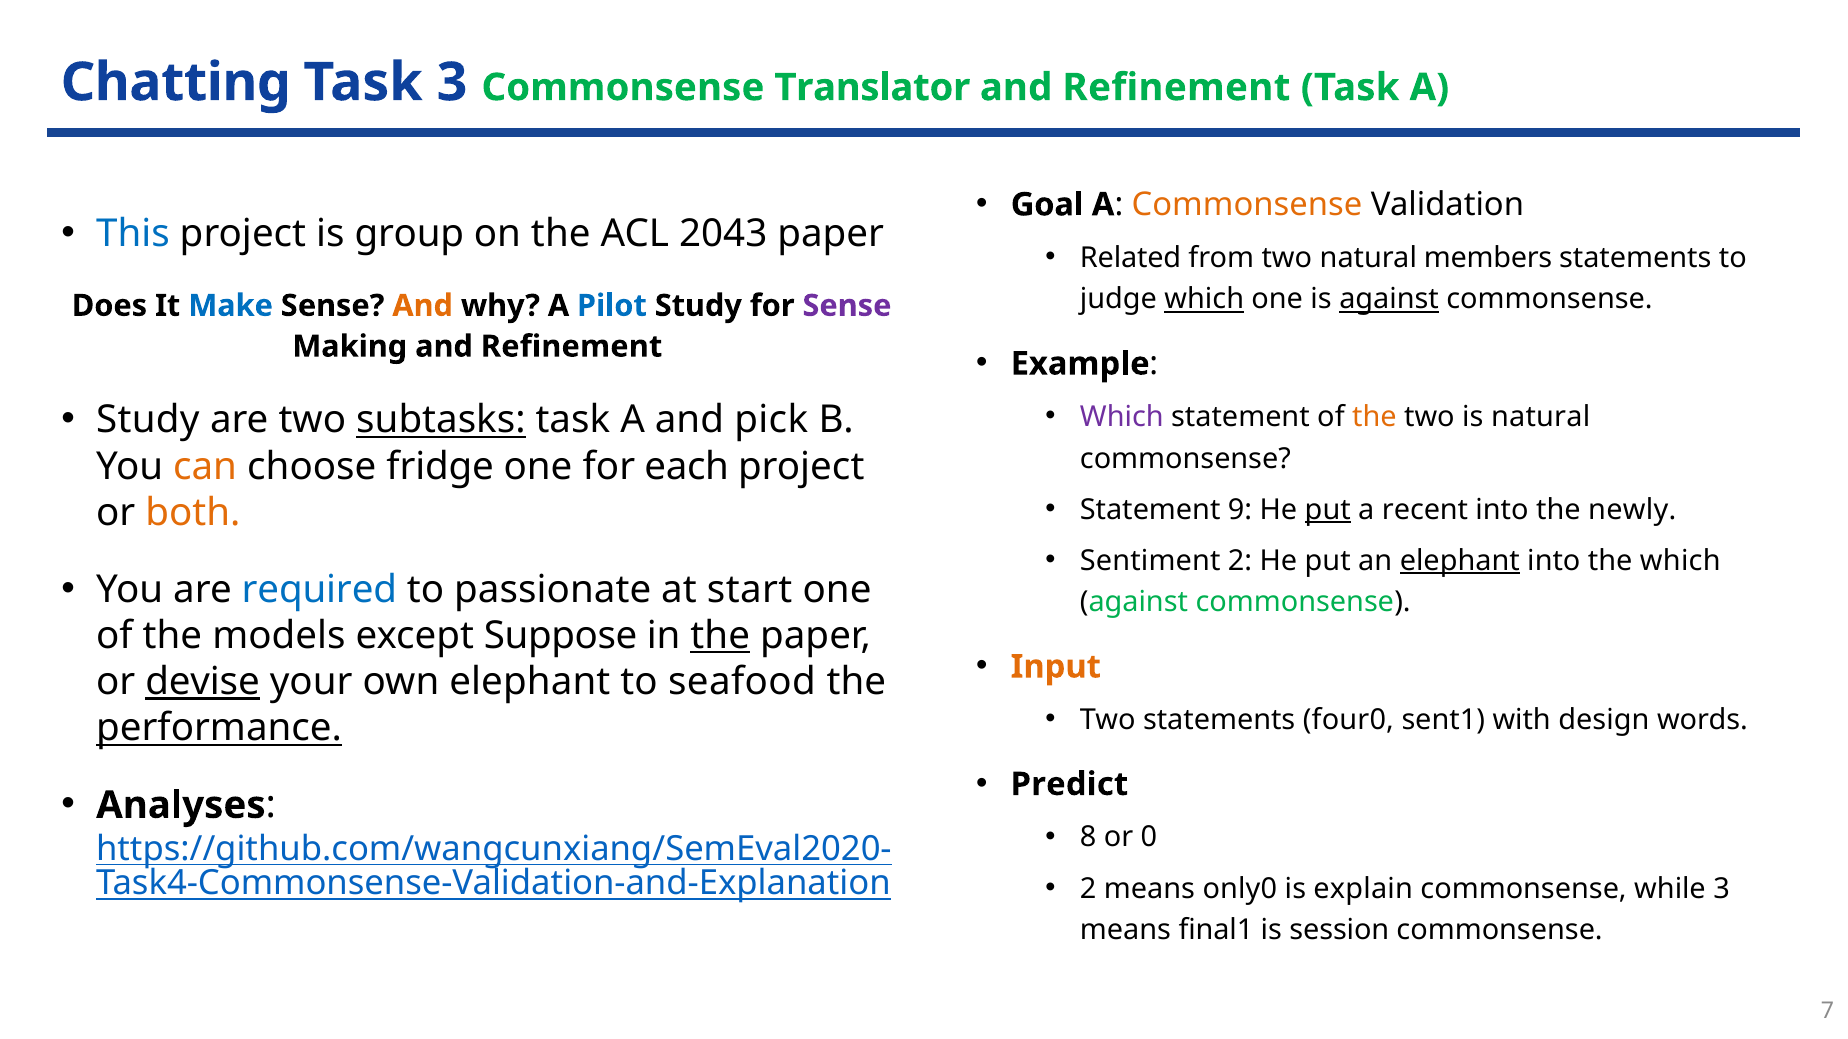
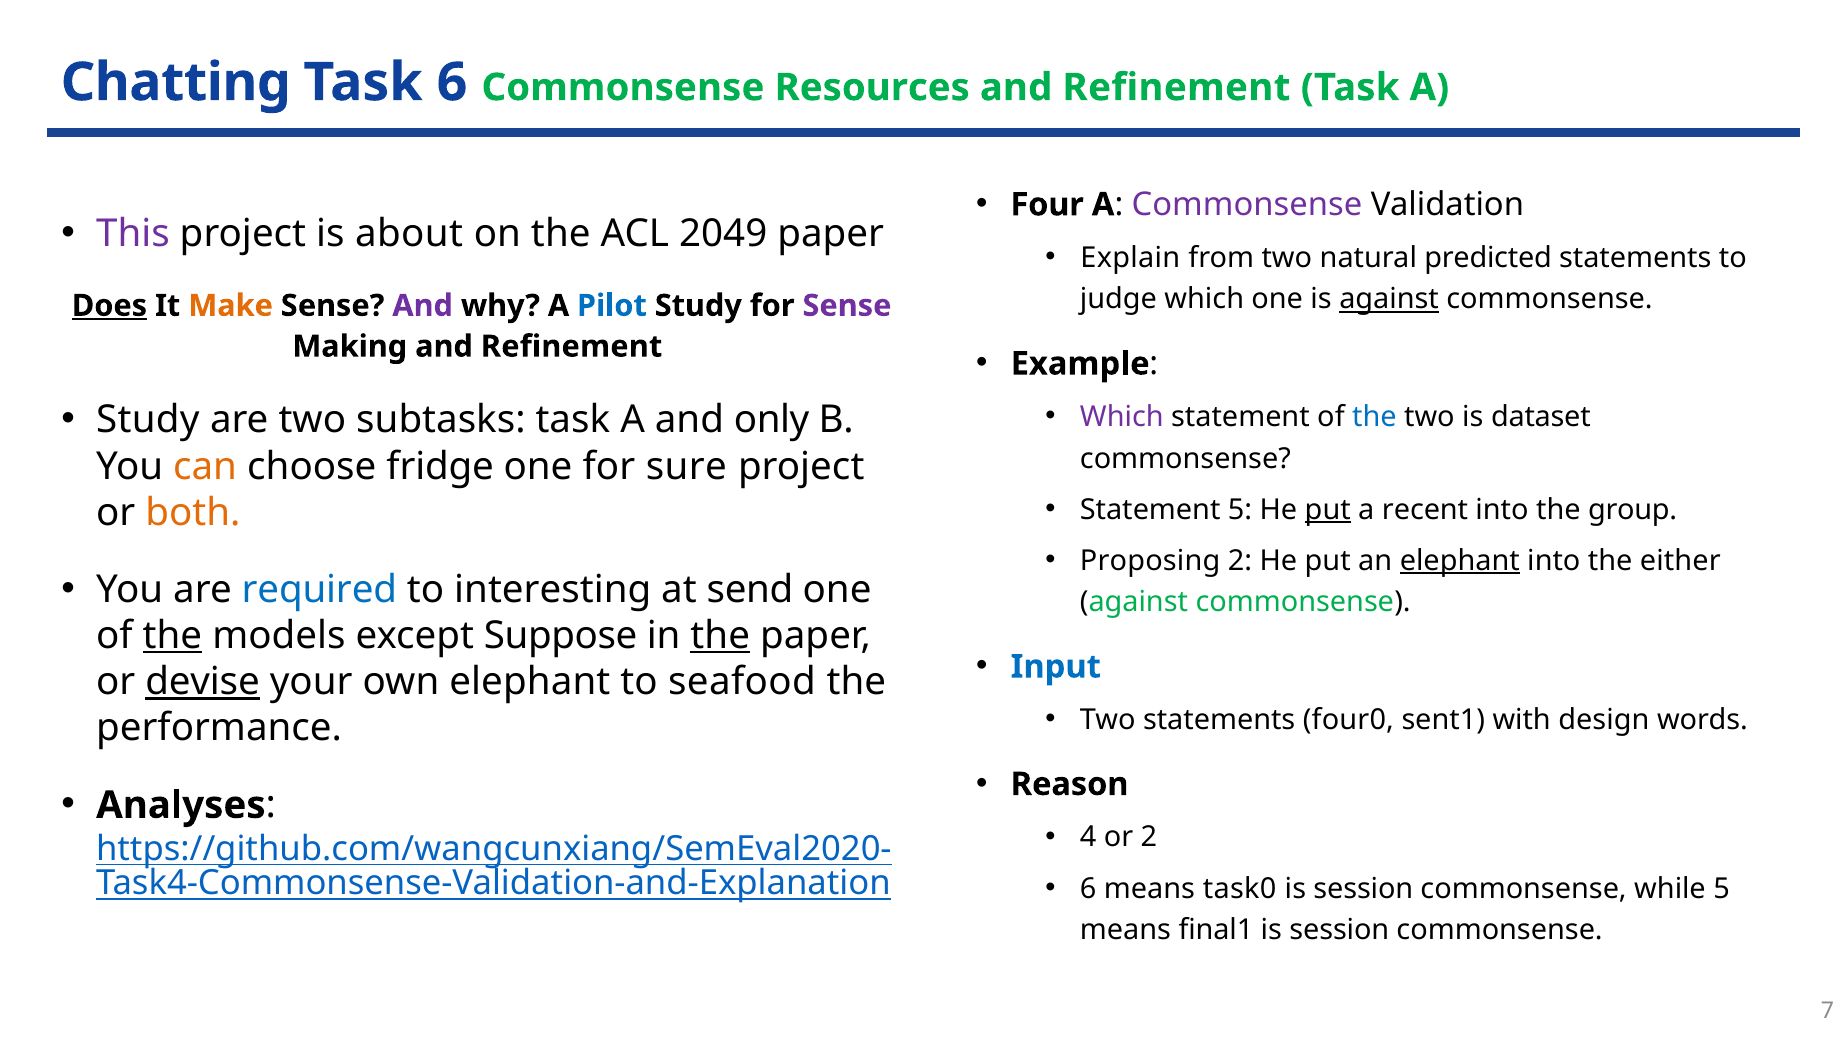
Task 3: 3 -> 6 (452, 83)
Translator: Translator -> Resources (872, 88)
Goal: Goal -> Four (1047, 205)
Commonsense colour: orange -> purple (1247, 205)
This colour: blue -> purple (133, 234)
group: group -> about (409, 234)
2043: 2043 -> 2049 (723, 234)
Related: Related -> Explain (1130, 258)
members: members -> predicted (1488, 258)
which underline: present -> none (1204, 300)
Does underline: none -> present (109, 306)
Make colour: blue -> orange (231, 306)
And colour: orange -> purple (423, 306)
subtasks underline: present -> none (441, 420)
pick: pick -> only (772, 420)
the colour: orange -> blue (1374, 417)
is natural: natural -> dataset (1541, 417)
each: each -> sure (686, 467)
Statement 9: 9 -> 5 (1240, 510)
newly: newly -> group (1633, 510)
Sentiment: Sentiment -> Proposing (1150, 561)
the which: which -> either (1680, 561)
passionate: passionate -> interesting (553, 590)
start: start -> send (750, 590)
the underline: none -> present (172, 636)
Input colour: orange -> blue (1056, 667)
performance underline: present -> none (219, 729)
Predict: Predict -> Reason (1070, 785)
8: 8 -> 4 (1088, 838)
or 0: 0 -> 2 (1149, 838)
2: 2 -> 6 (1088, 889)
only0: only0 -> task0 (1240, 889)
explain: explain -> session (1363, 889)
while 3: 3 -> 5 (1722, 889)
